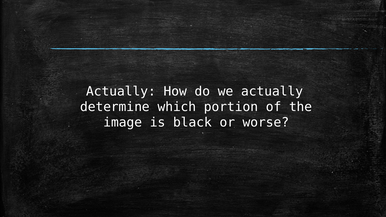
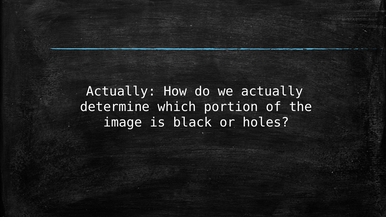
worse: worse -> holes (266, 122)
